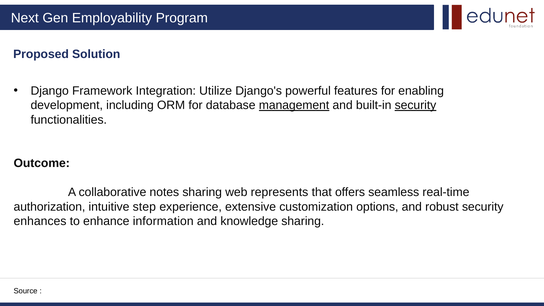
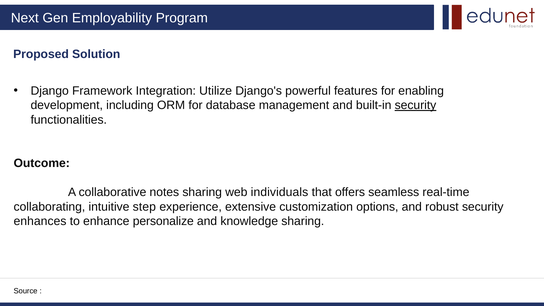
management underline: present -> none (294, 105)
represents: represents -> individuals (279, 192)
authorization: authorization -> collaborating (49, 207)
information: information -> personalize (163, 221)
